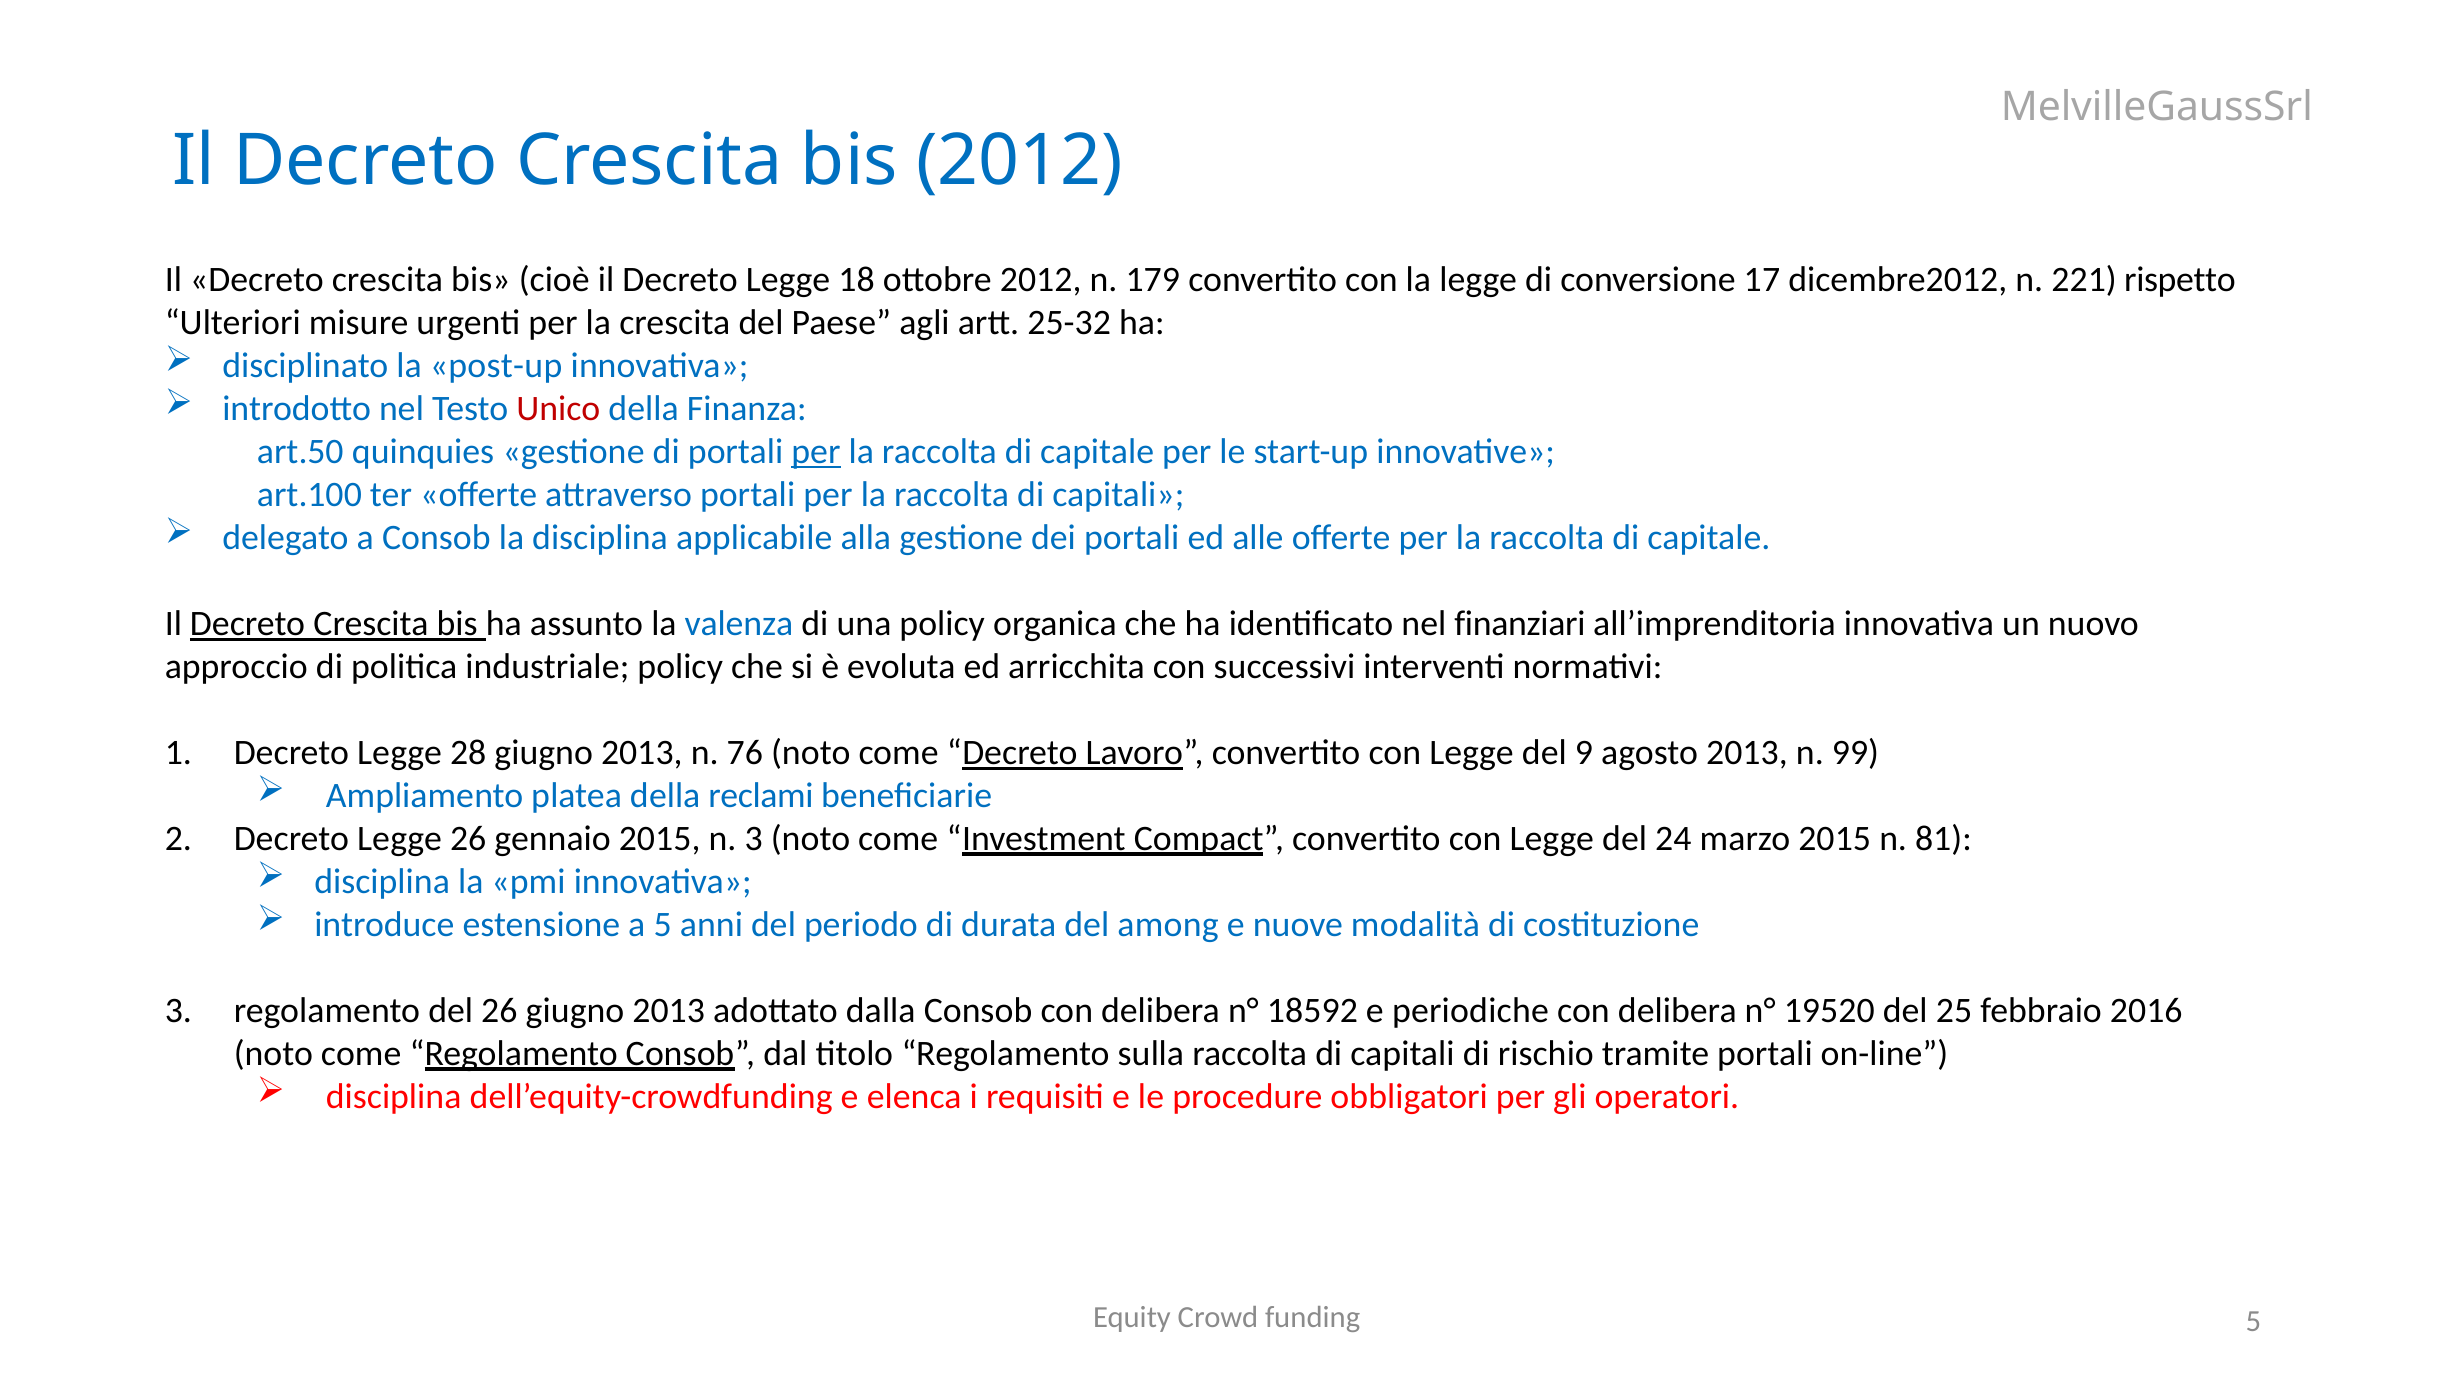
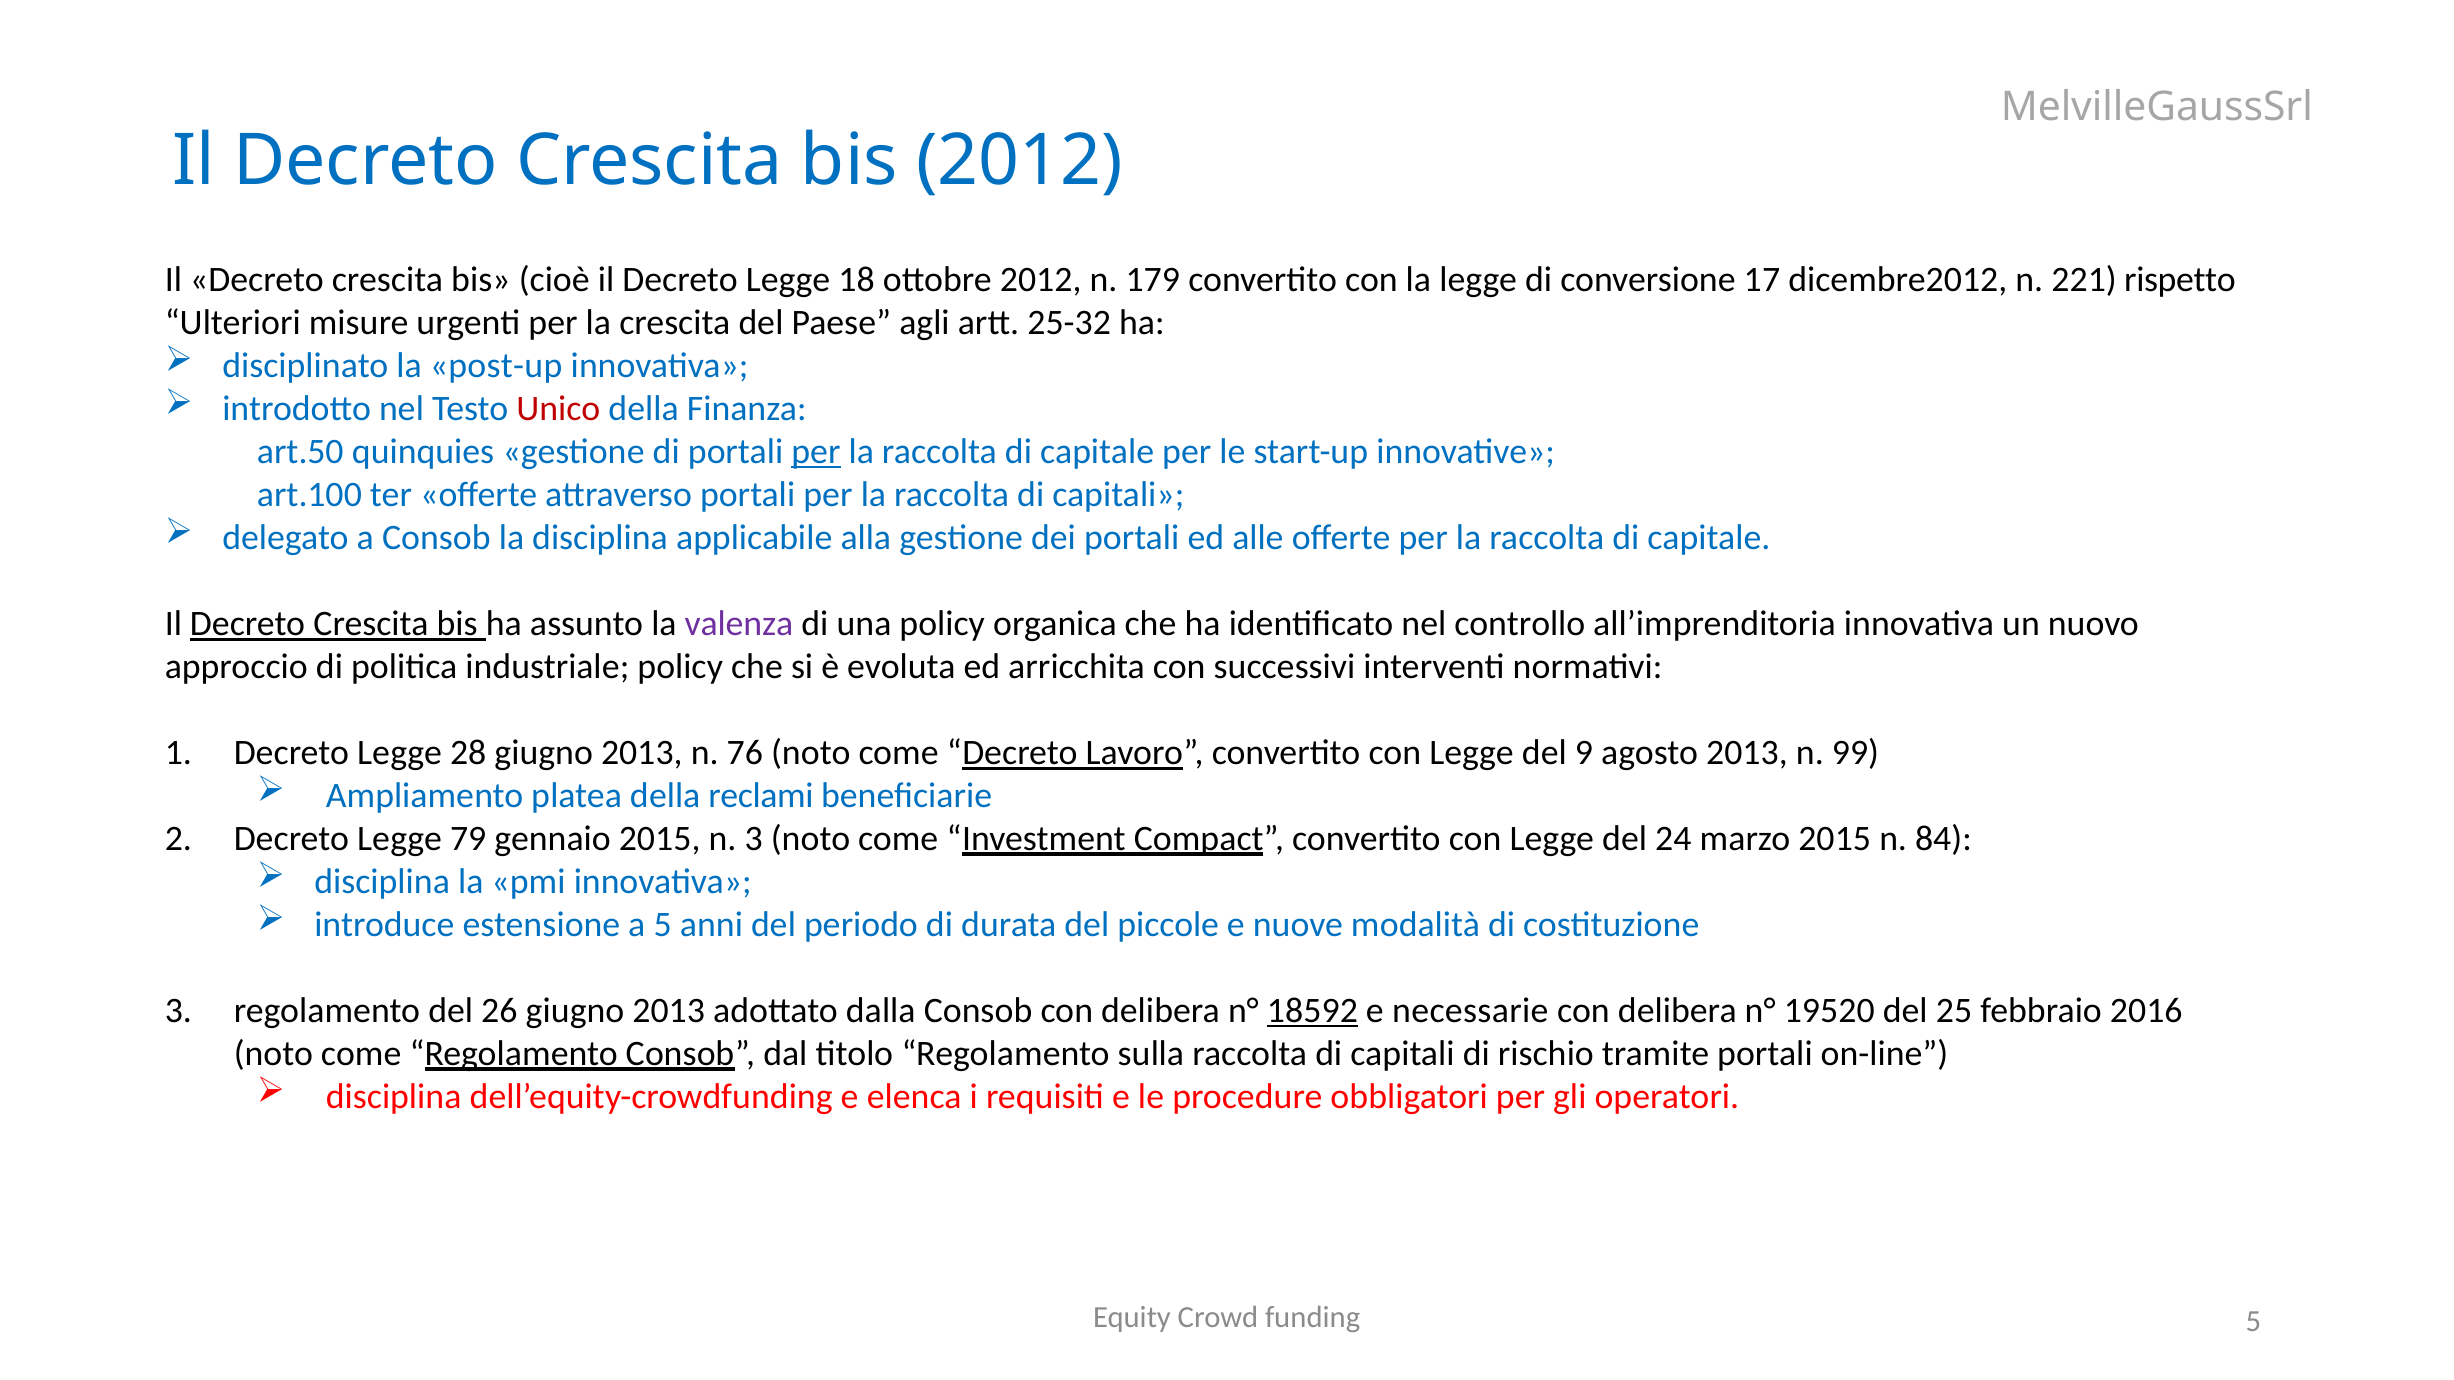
valenza colour: blue -> purple (739, 624)
finanziari: finanziari -> controllo (1520, 624)
Legge 26: 26 -> 79 (468, 839)
81: 81 -> 84 (1943, 839)
among: among -> piccole (1168, 925)
18592 underline: none -> present (1312, 1011)
periodiche: periodiche -> necessarie (1470, 1011)
